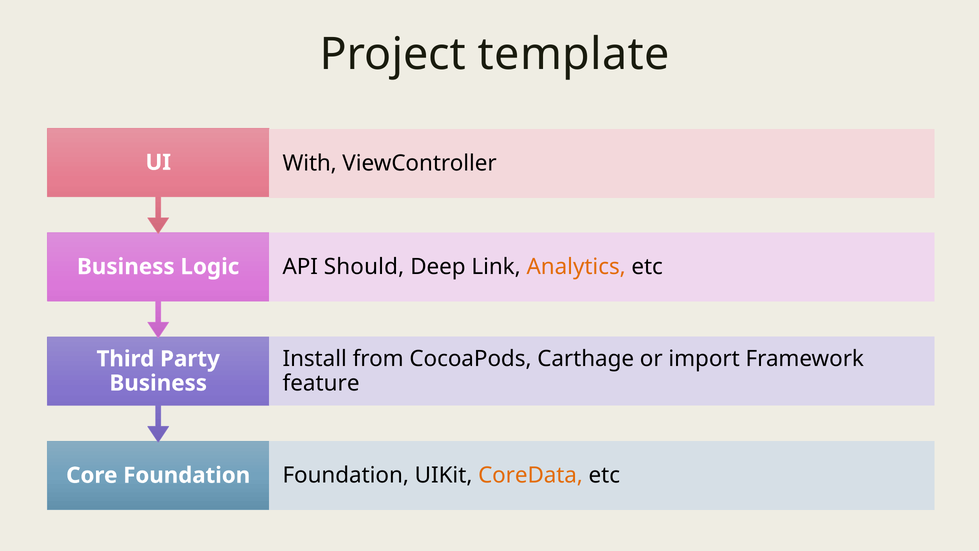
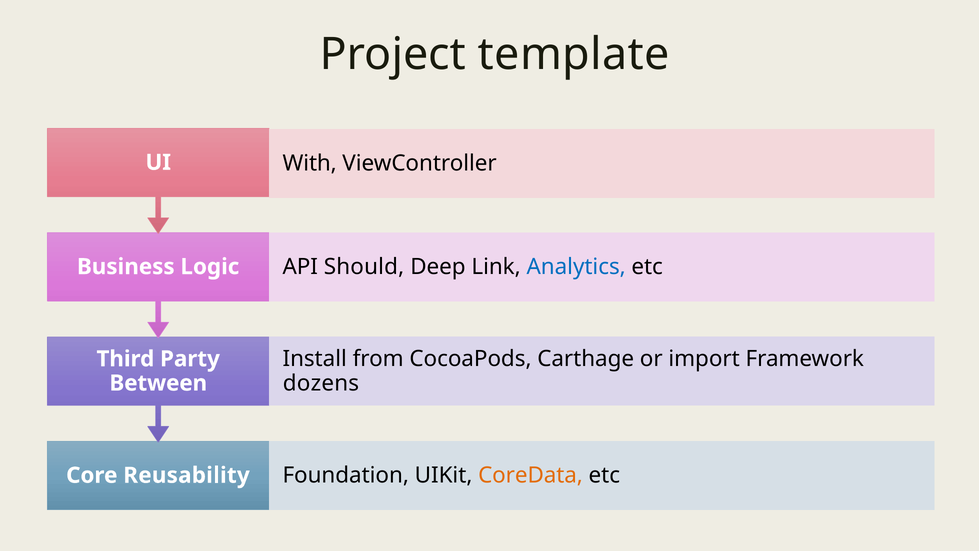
Analytics colour: orange -> blue (576, 267)
feature: feature -> dozens (321, 383)
Business: Business -> Between (158, 383)
Core Foundation: Foundation -> Reusability (187, 475)
